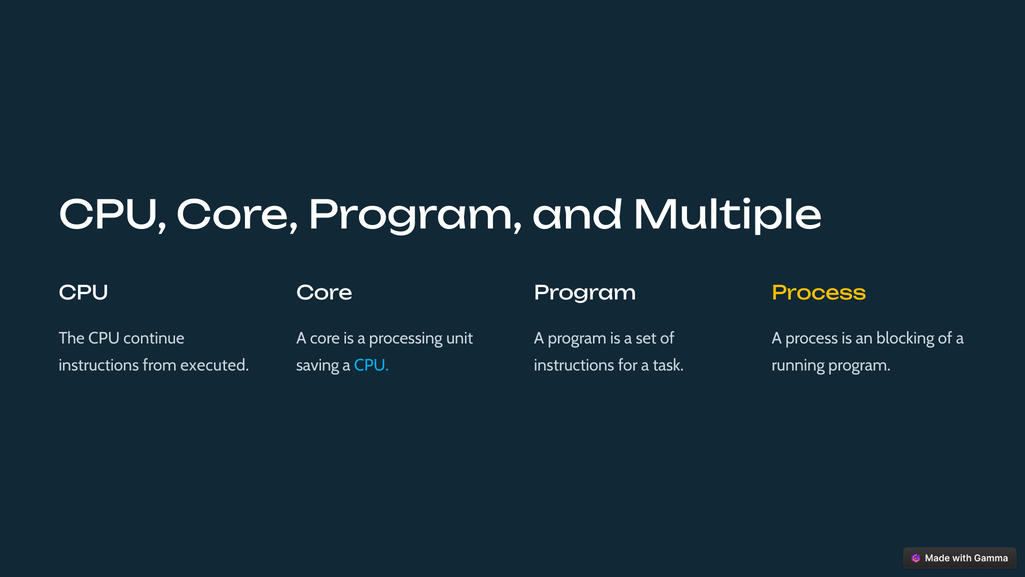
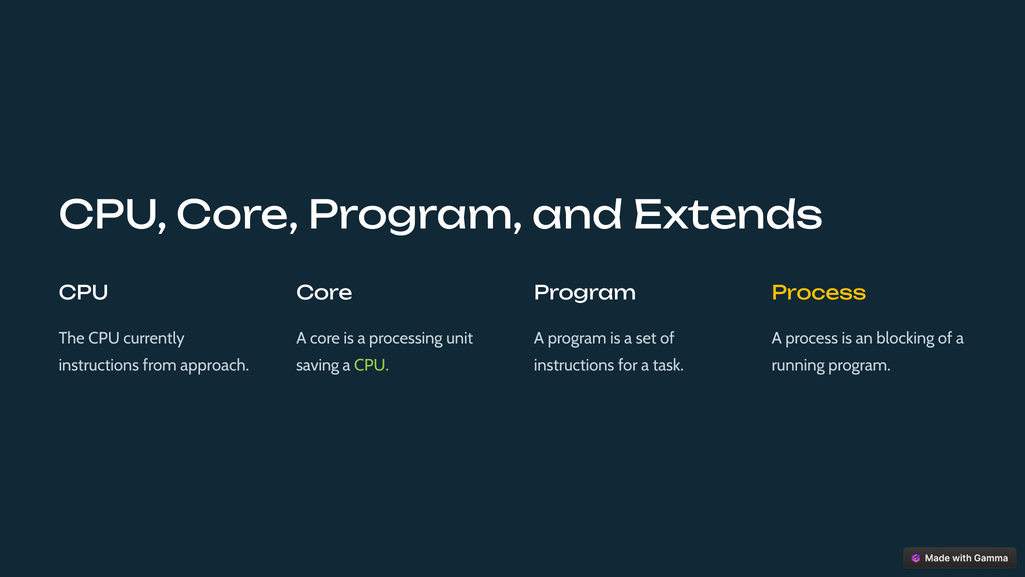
Multiple: Multiple -> Extends (728, 216)
continue: continue -> currently (154, 338)
executed: executed -> approach (215, 365)
CPU colour: light blue -> light green (371, 365)
